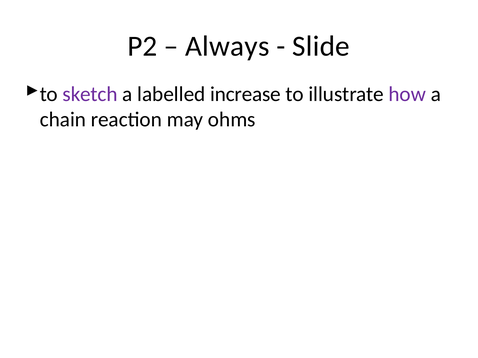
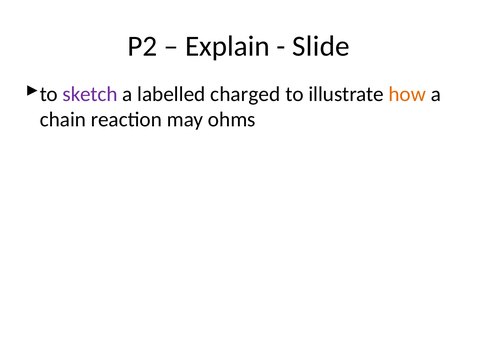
Always: Always -> Explain (227, 46)
increase: increase -> charged (245, 94)
how colour: purple -> orange (407, 94)
